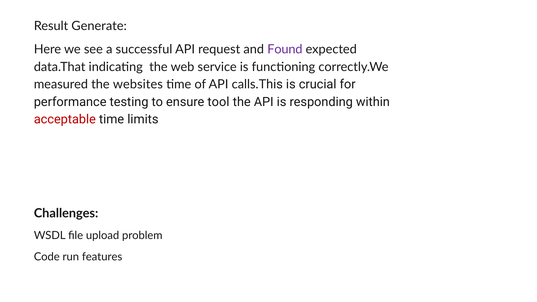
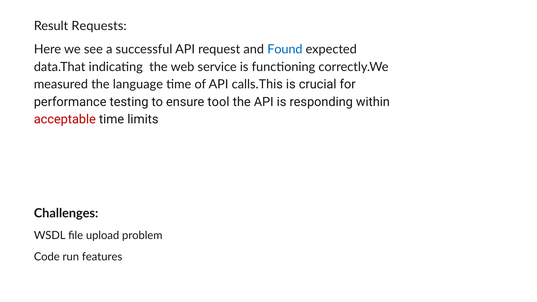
Generate: Generate -> Requests (99, 26)
Found colour: purple -> blue (285, 49)
websites: websites -> language (138, 84)
